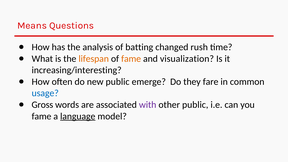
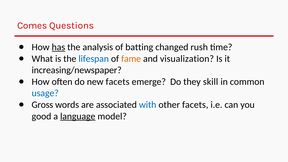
Means: Means -> Comes (32, 26)
has underline: none -> present (58, 47)
lifespan colour: orange -> blue (94, 59)
increasing/interesting: increasing/interesting -> increasing/newspaper (77, 70)
new public: public -> facets (118, 82)
fare: fare -> skill (211, 82)
with colour: purple -> blue (148, 105)
other public: public -> facets (195, 105)
fame: fame -> good (41, 116)
